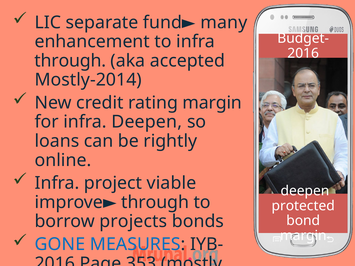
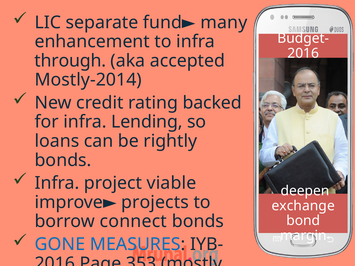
rating margin: margin -> backed (212, 103)
infra Deepen: Deepen -> Lending (147, 122)
online: online -> bonds (63, 160)
through: through -> projects (155, 202)
protected: protected -> exchange (303, 206)
projects: projects -> connect (133, 222)
